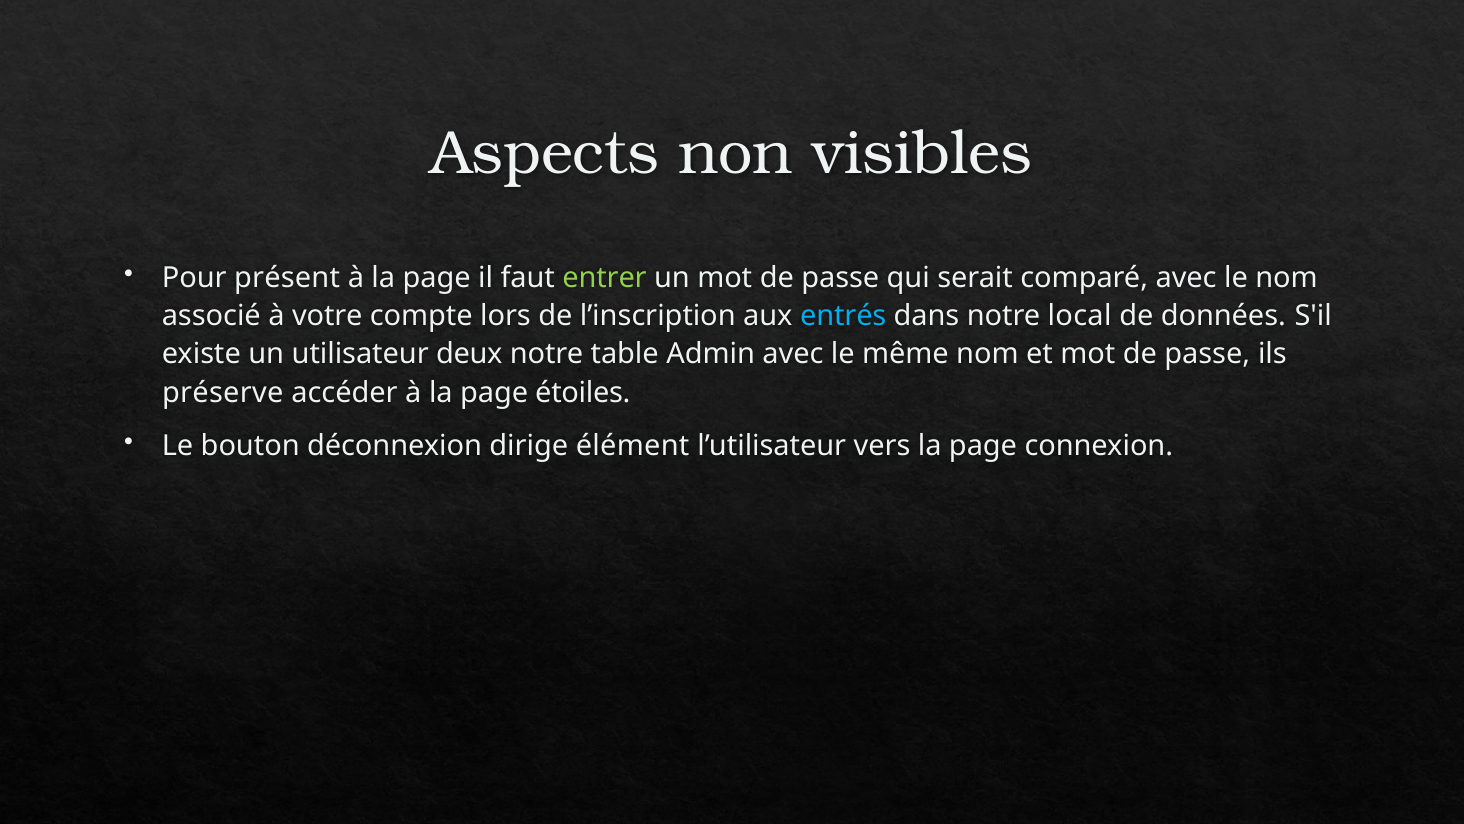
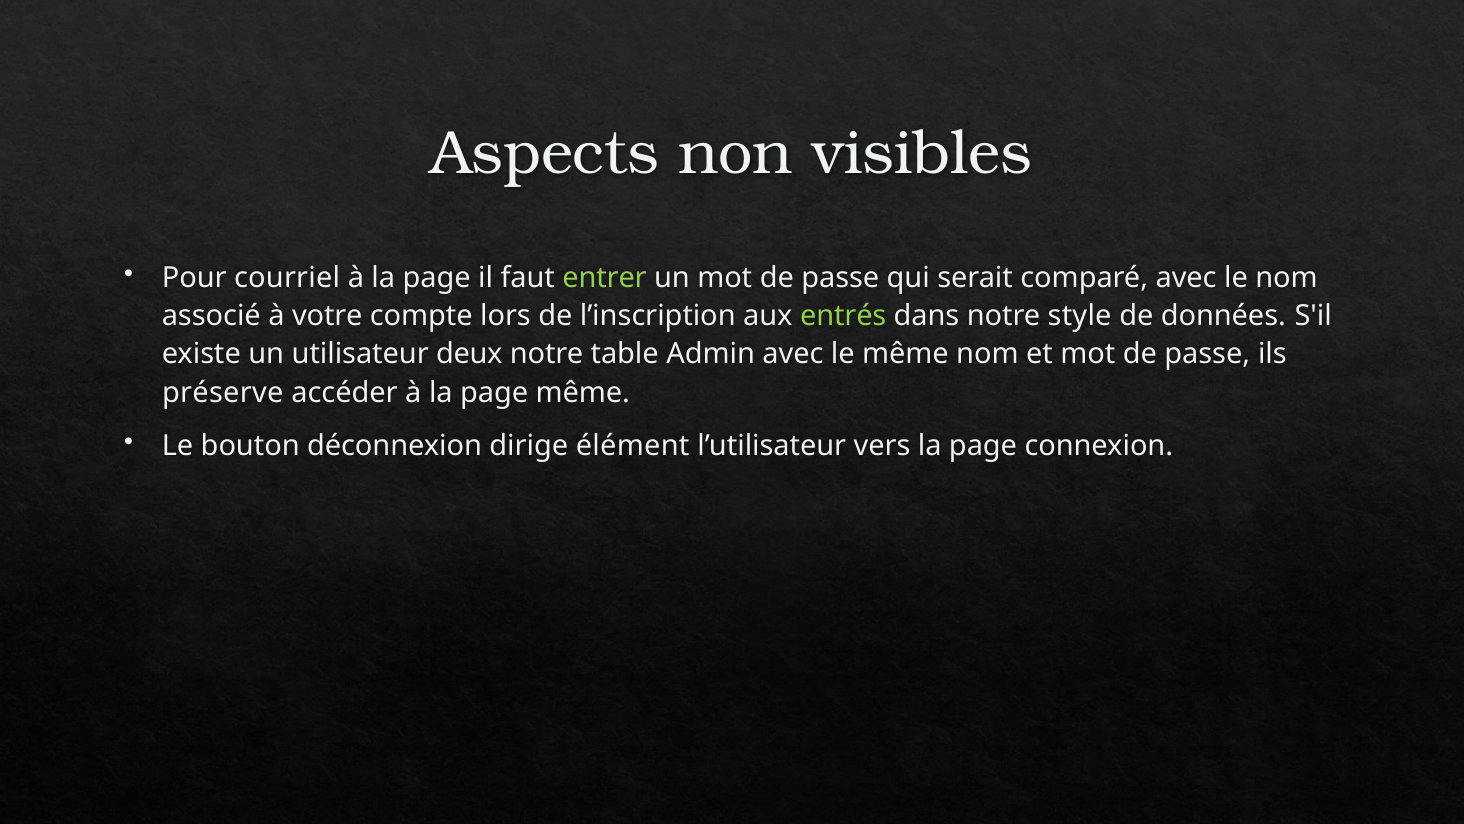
présent: présent -> courriel (287, 278)
entrés colour: light blue -> light green (843, 316)
local: local -> style (1080, 316)
page étoiles: étoiles -> même (583, 392)
